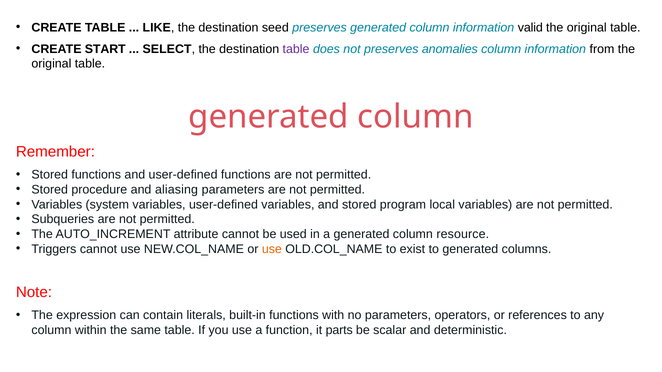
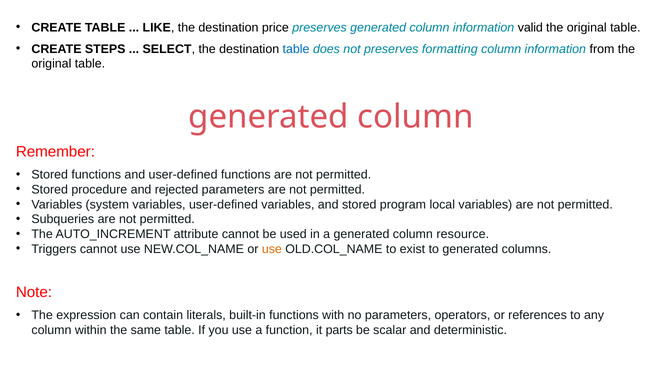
seed: seed -> price (275, 28)
START: START -> STEPS (105, 49)
table colour: purple -> blue (296, 49)
anomalies: anomalies -> formatting (450, 49)
aliasing: aliasing -> rejected (177, 190)
